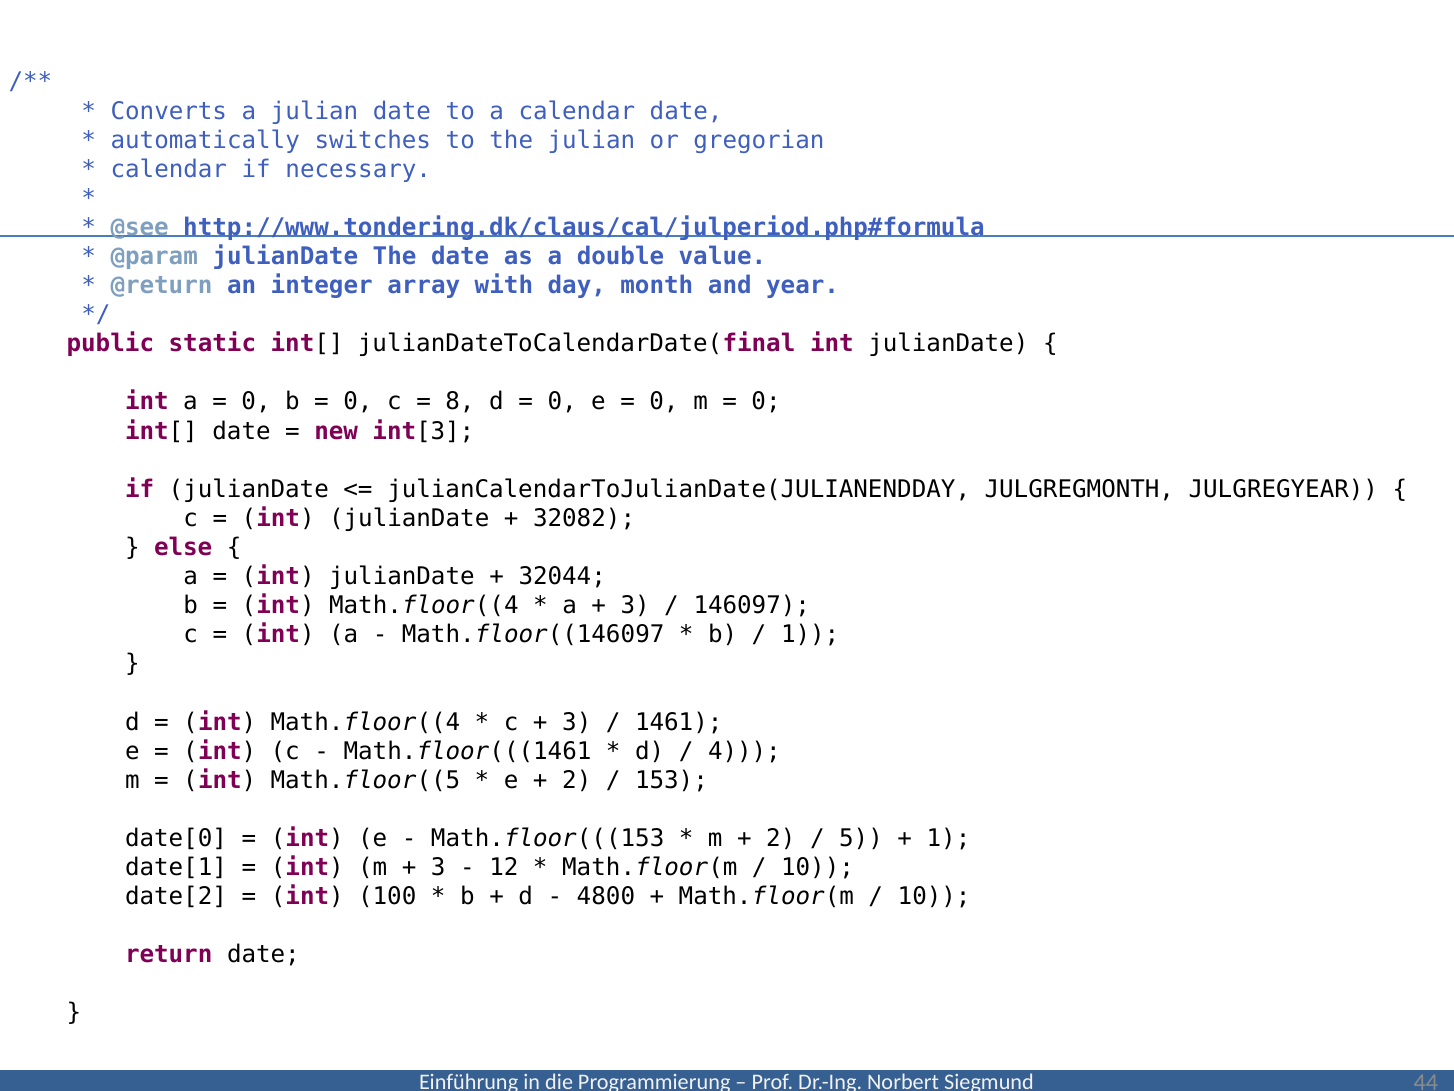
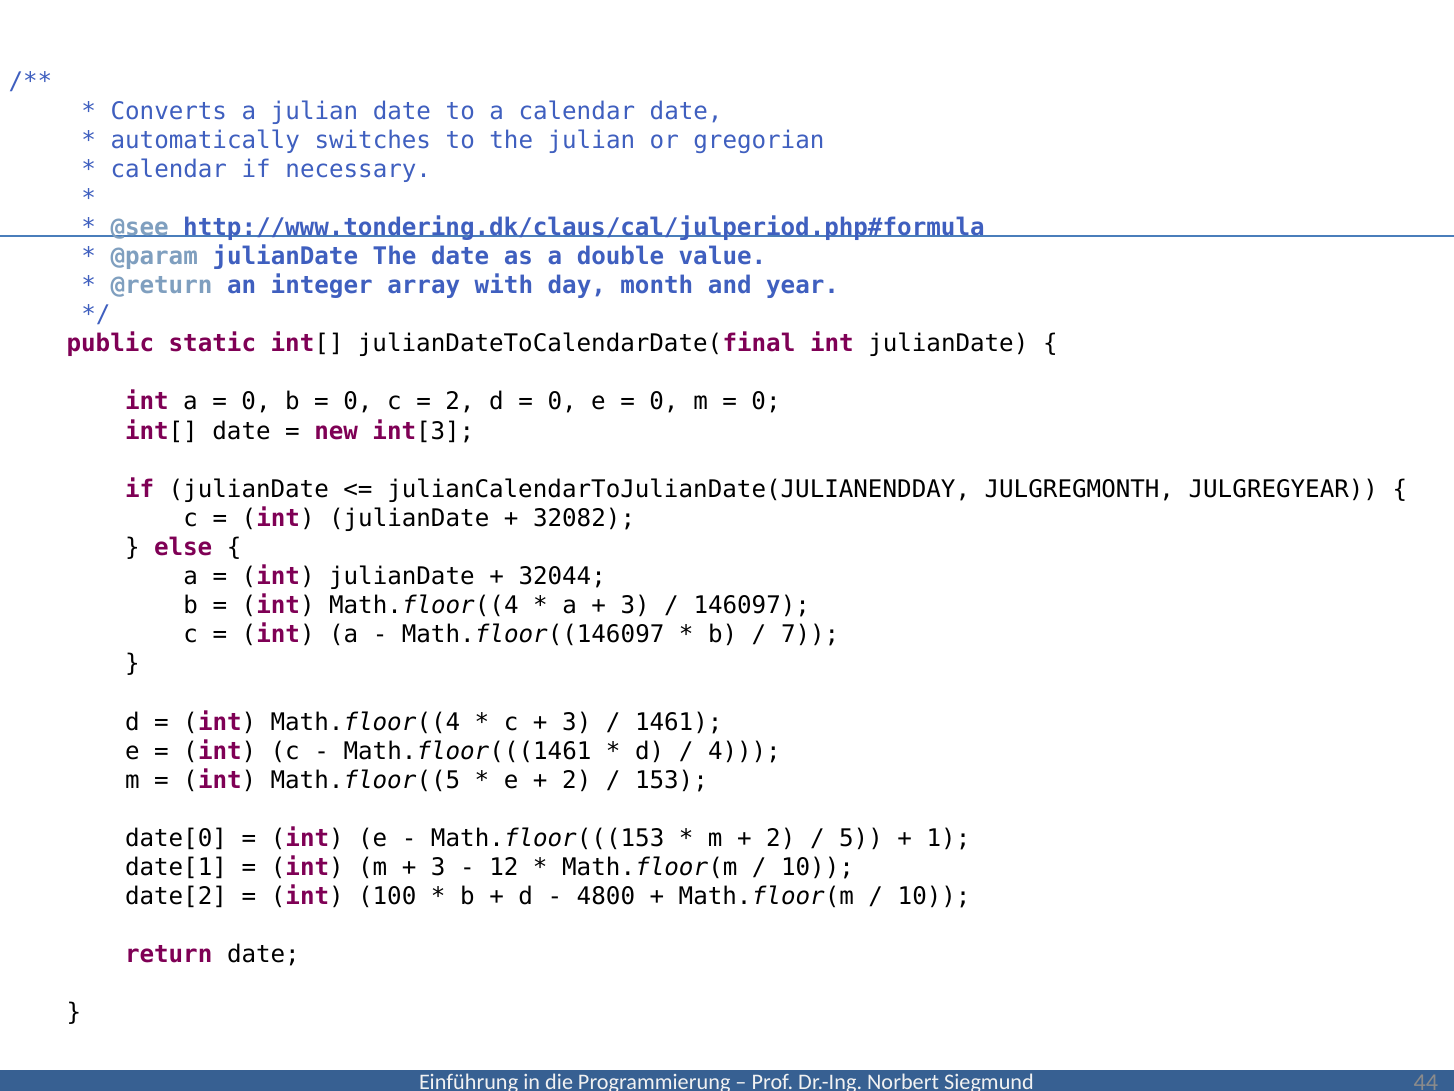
8: 8 -> 2 (460, 402)
1: 1 -> 7 (810, 634)
